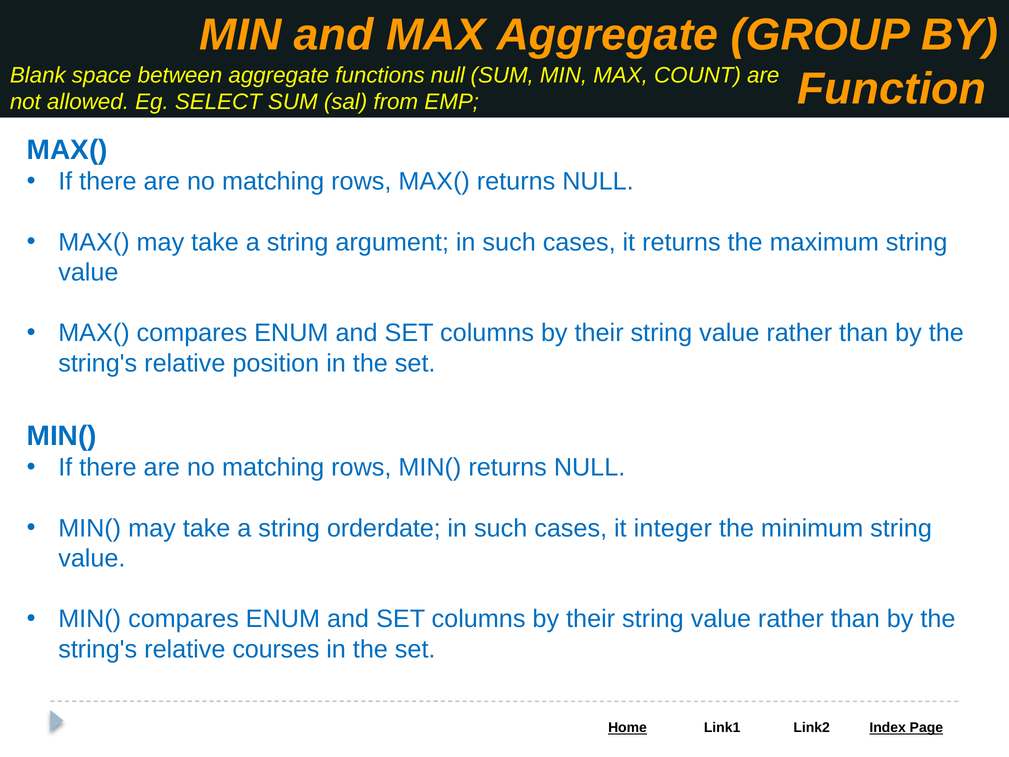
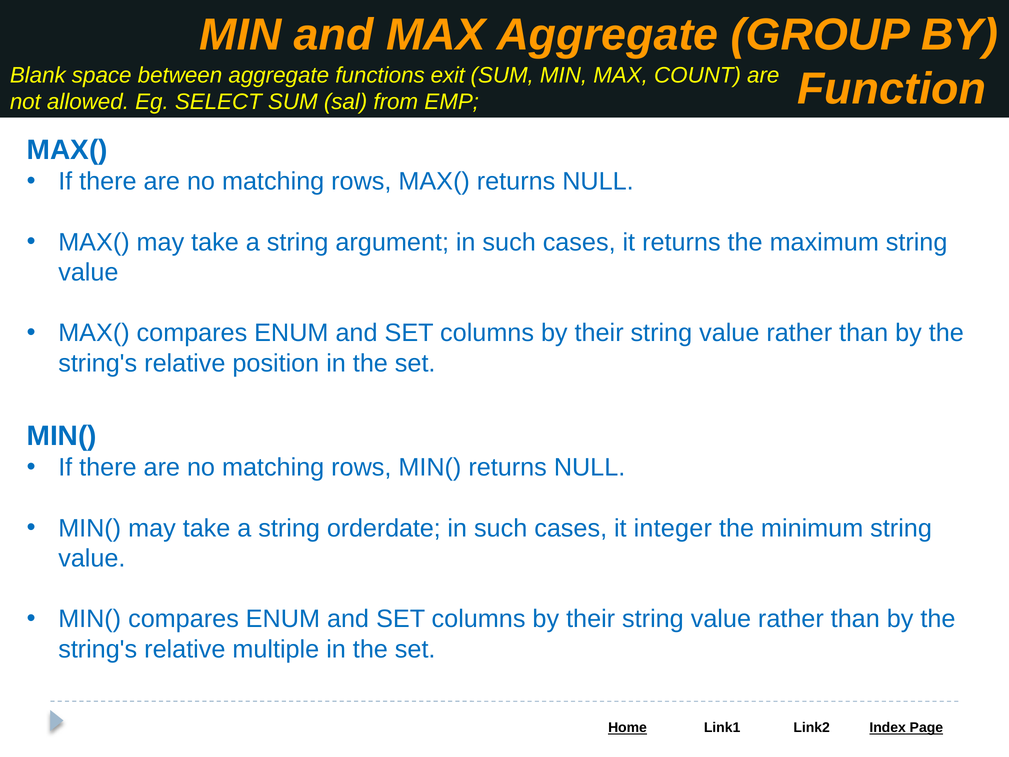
functions null: null -> exit (448, 75)
courses: courses -> multiple (276, 649)
